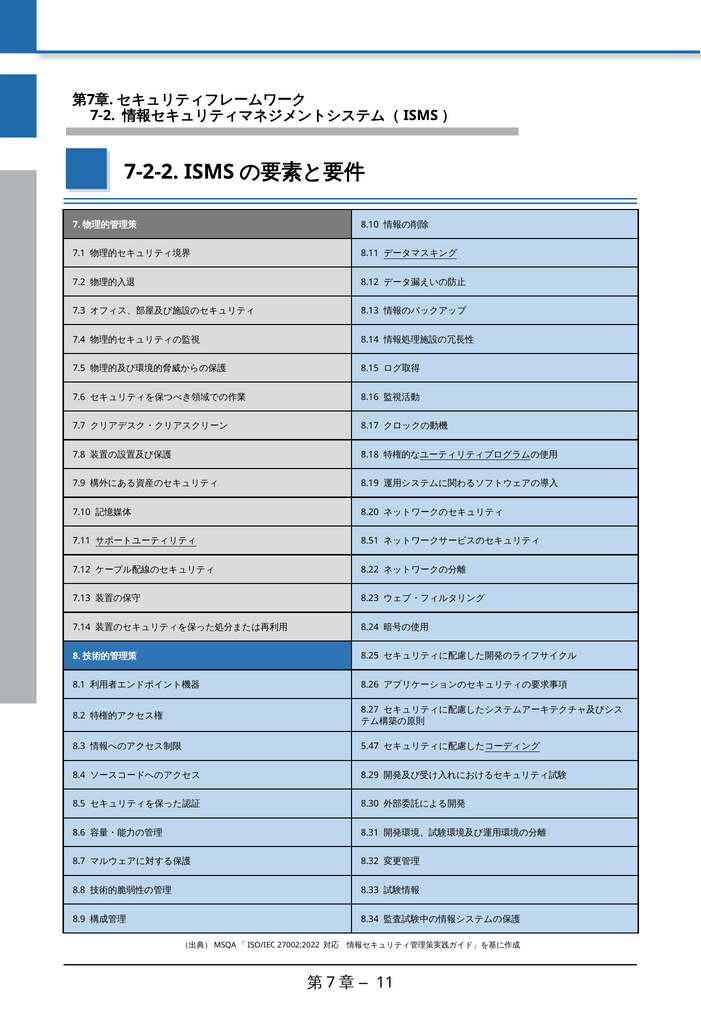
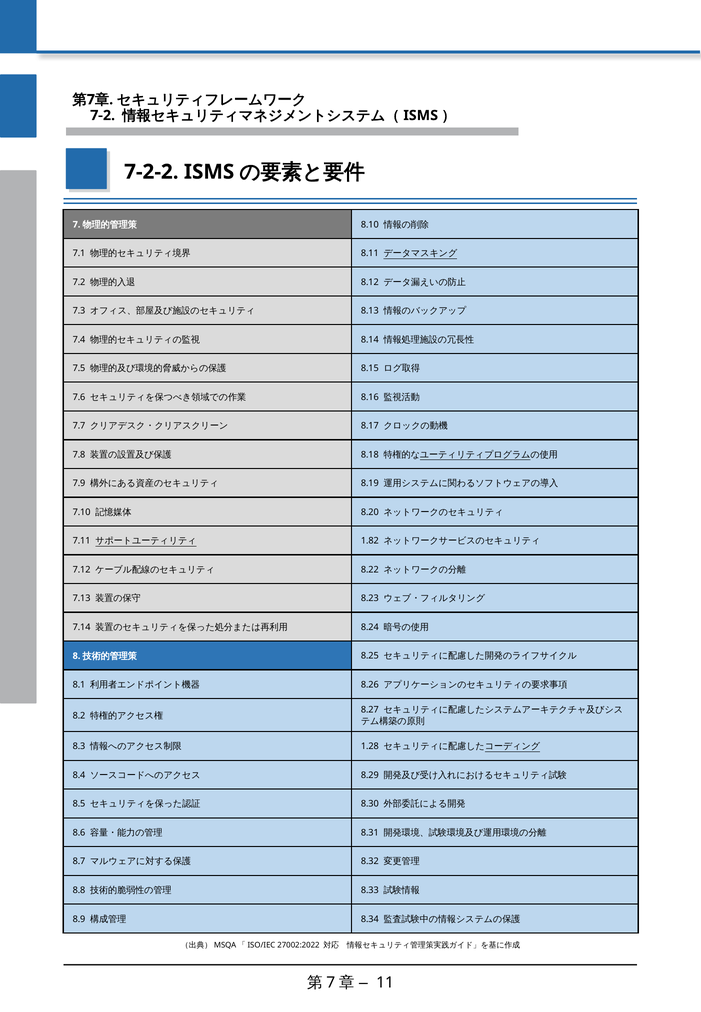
8.51: 8.51 -> 1.82 (370, 541)
5.47: 5.47 -> 1.28 (370, 747)
